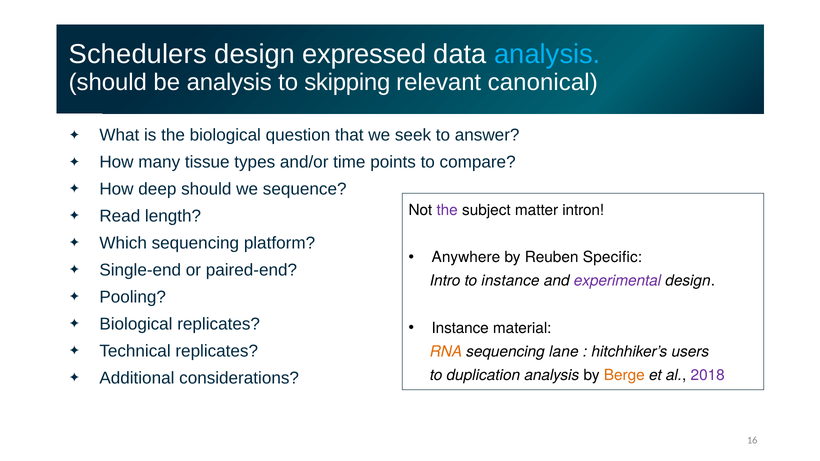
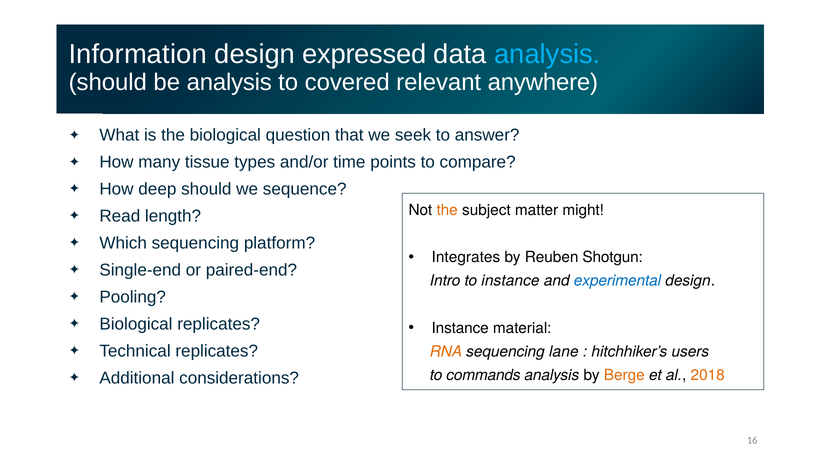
Schedulers: Schedulers -> Information (138, 55)
skipping: skipping -> covered (347, 82)
canonical: canonical -> anywhere (543, 82)
the colour: purple -> orange (447, 210)
intron: intron -> might (583, 210)
Anywhere: Anywhere -> Integrates (466, 257)
Specific: Specific -> Shotgun (613, 257)
experimental colour: purple -> blue (617, 281)
duplication: duplication -> commands (483, 375)
2018 colour: purple -> orange (708, 375)
